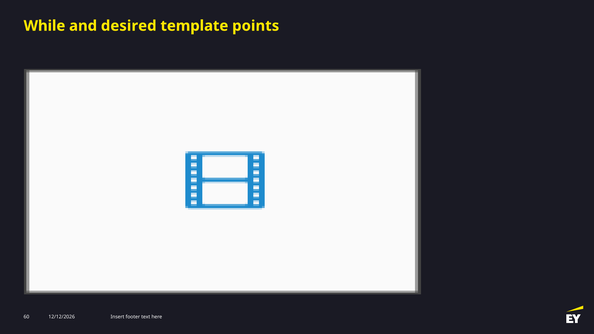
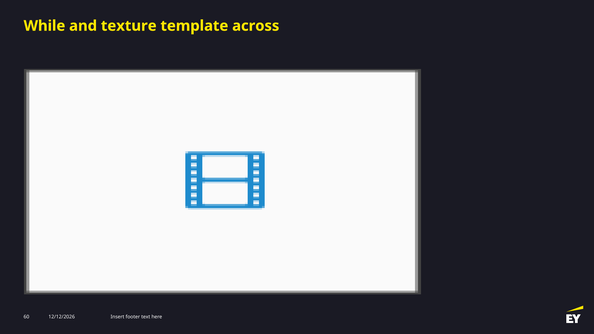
desired: desired -> texture (129, 26)
points: points -> across (256, 26)
